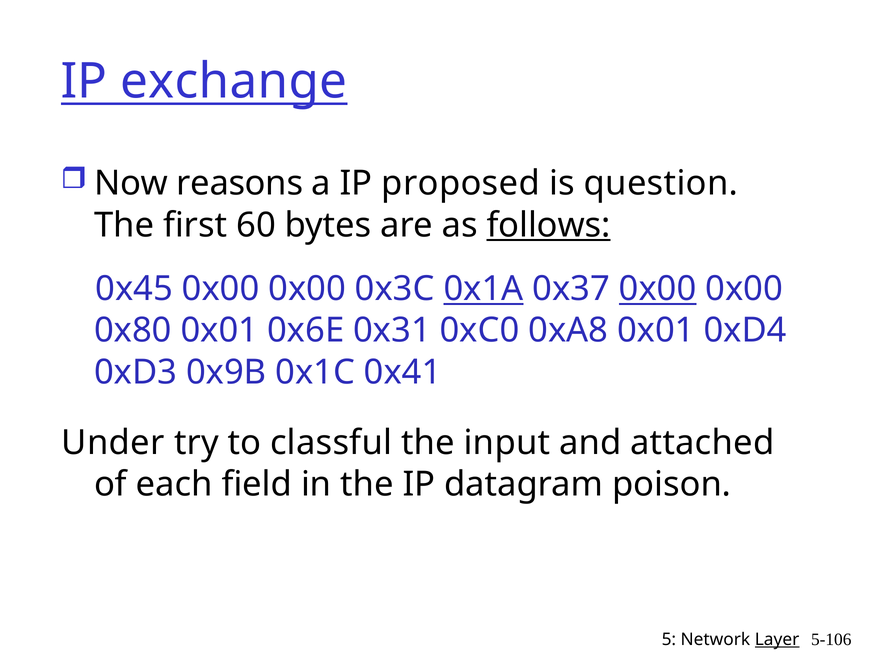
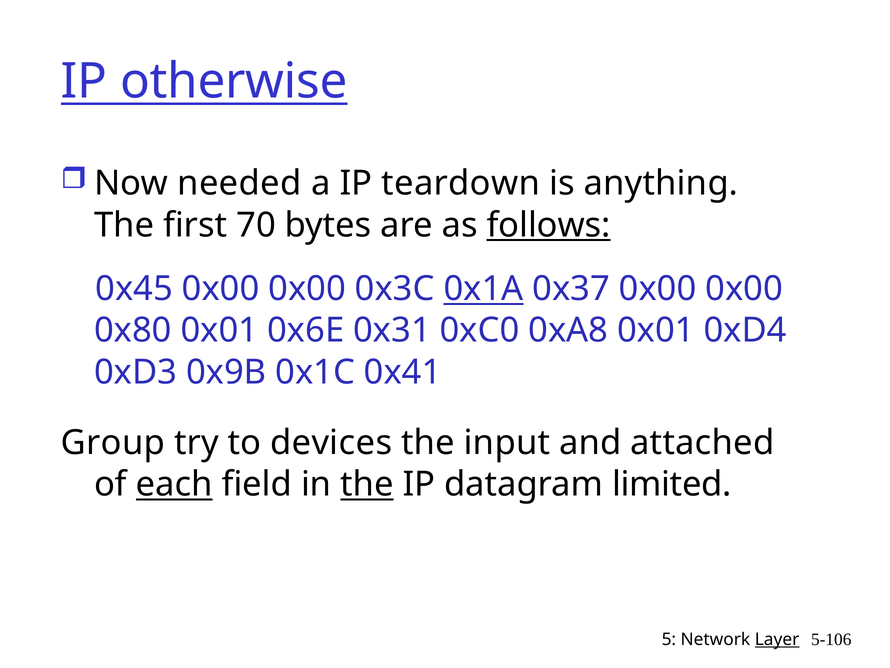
exchange: exchange -> otherwise (234, 81)
reasons: reasons -> needed (239, 183)
proposed: proposed -> teardown (461, 183)
question: question -> anything (661, 183)
60: 60 -> 70 (256, 225)
0x00 underline: present -> none (658, 289)
Under: Under -> Group (113, 443)
classful: classful -> devices (331, 443)
each underline: none -> present (174, 484)
the underline: none -> present (367, 484)
poison: poison -> limited (672, 484)
